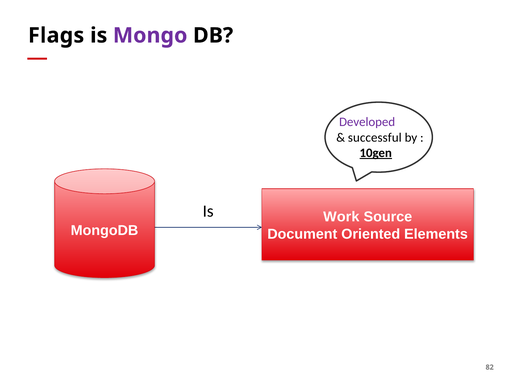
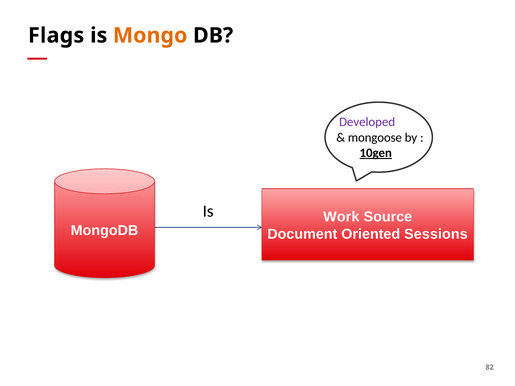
Mongo colour: purple -> orange (150, 35)
successful: successful -> mongoose (375, 138)
Elements: Elements -> Sessions (436, 234)
